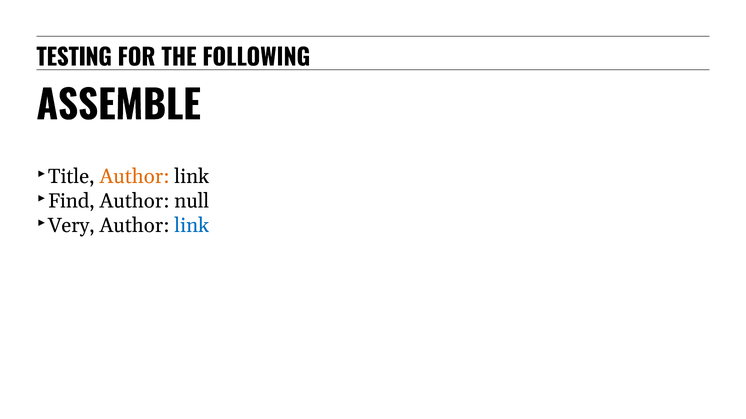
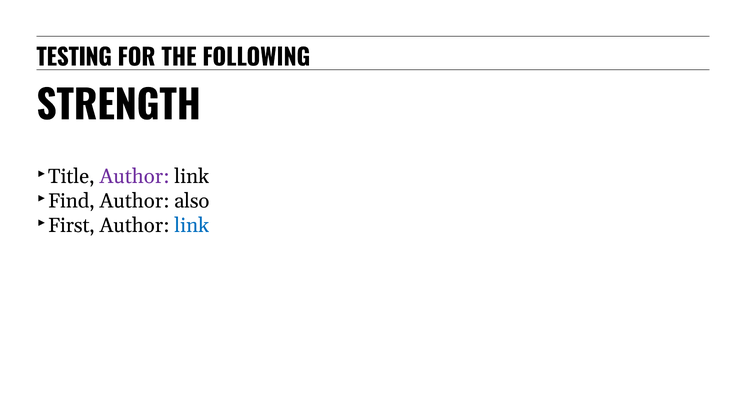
ASSEMBLE: ASSEMBLE -> STRENGTH (119, 106)
Author colour: orange -> purple (135, 177)
null: null -> also (192, 201)
Very: Very -> First (71, 226)
